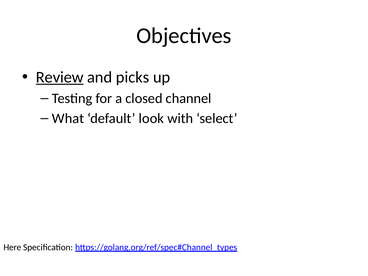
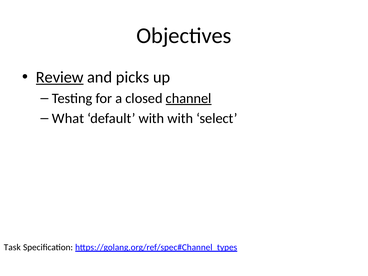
channel underline: none -> present (189, 98)
default look: look -> with (151, 118)
Here: Here -> Task (12, 247)
